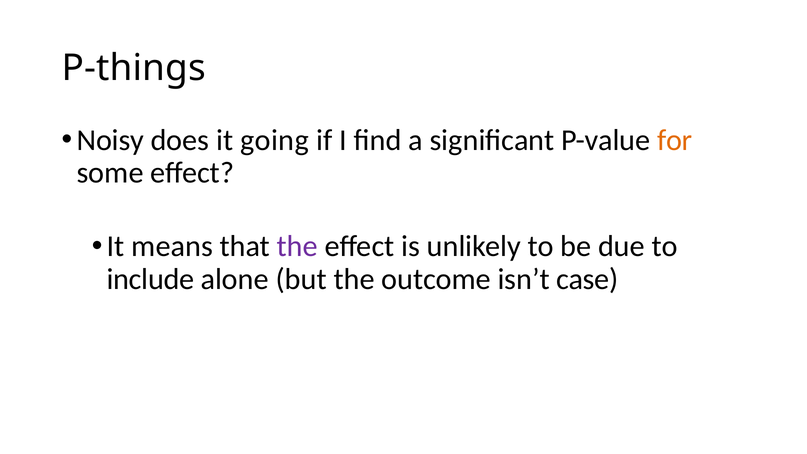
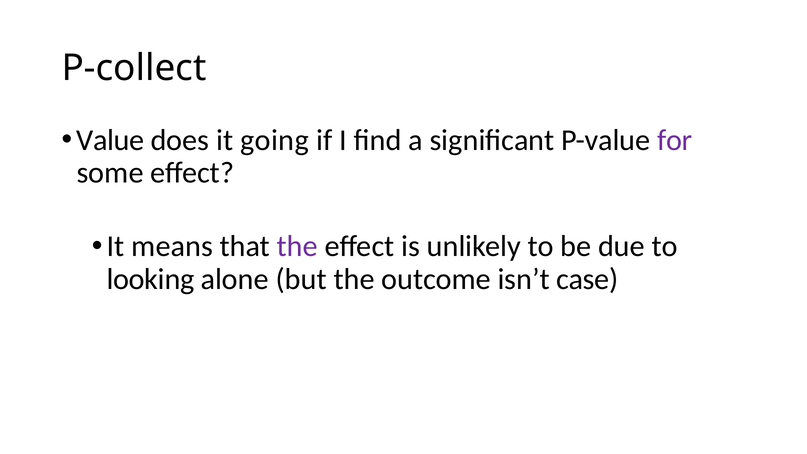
P-things: P-things -> P-collect (134, 68)
Noisy: Noisy -> Value (110, 140)
for colour: orange -> purple (675, 140)
include: include -> looking (150, 279)
